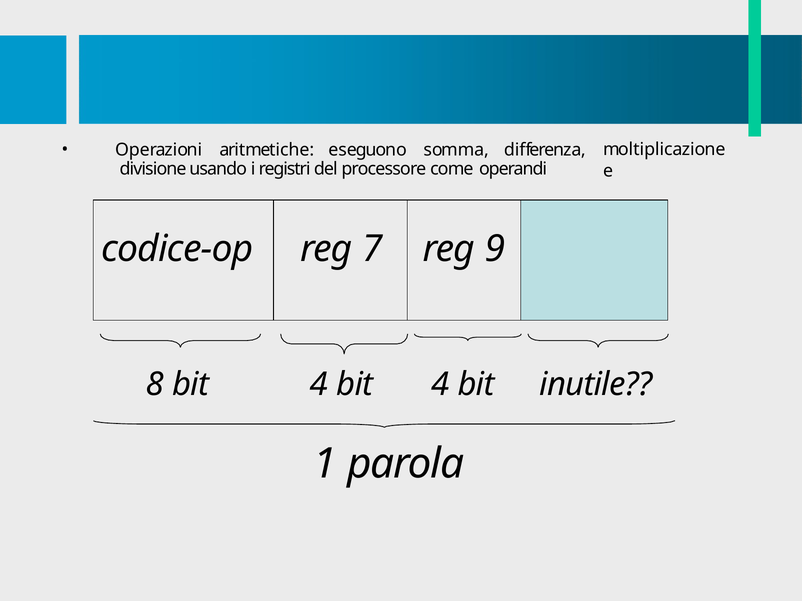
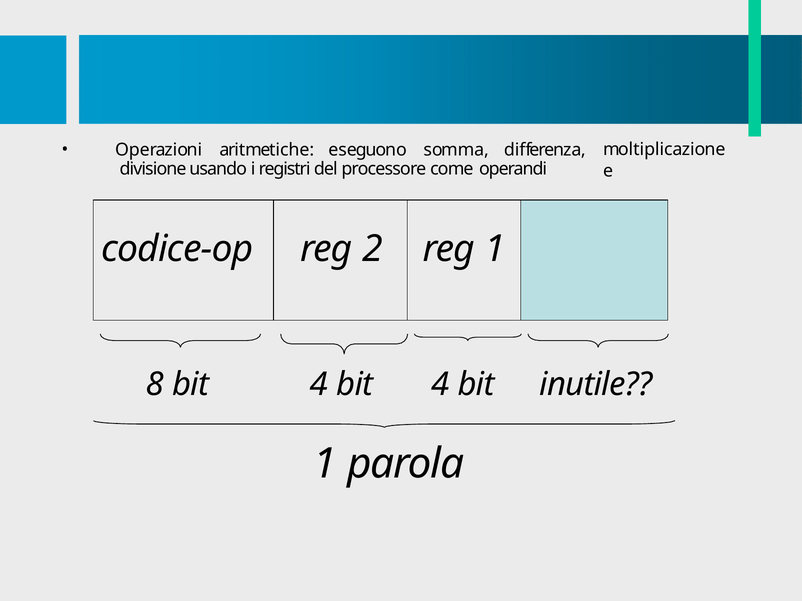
7: 7 -> 2 (372, 249)
reg 9: 9 -> 1 (495, 249)
